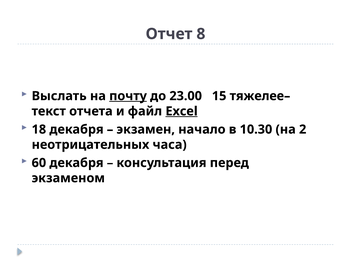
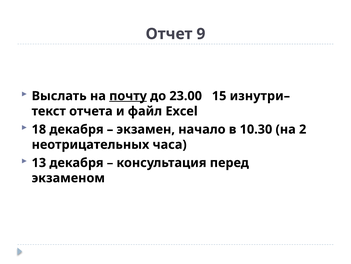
8: 8 -> 9 (201, 34)
тяжелее–: тяжелее– -> изнутри– (260, 96)
Excel underline: present -> none (182, 111)
60: 60 -> 13 (39, 162)
